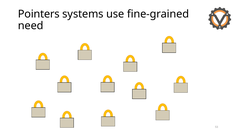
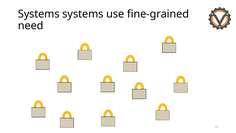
Pointers: Pointers -> Systems (39, 14)
